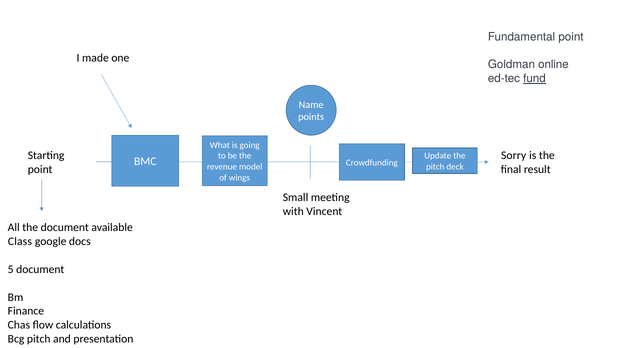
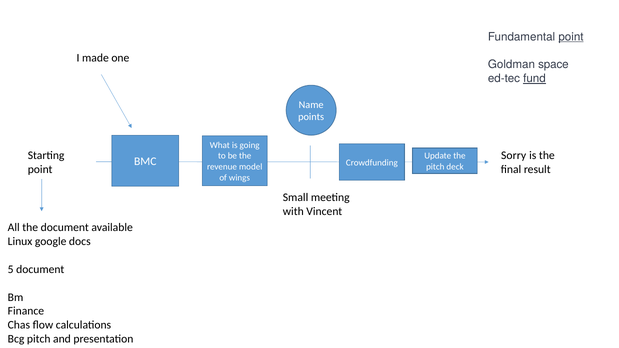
point underline: none -> present (571, 37)
online: online -> space (553, 65)
Class: Class -> Linux (20, 242)
